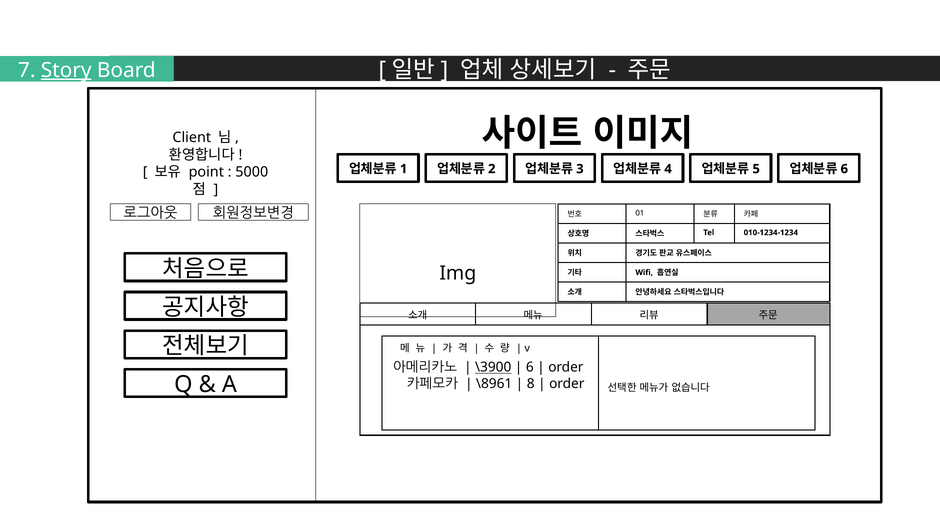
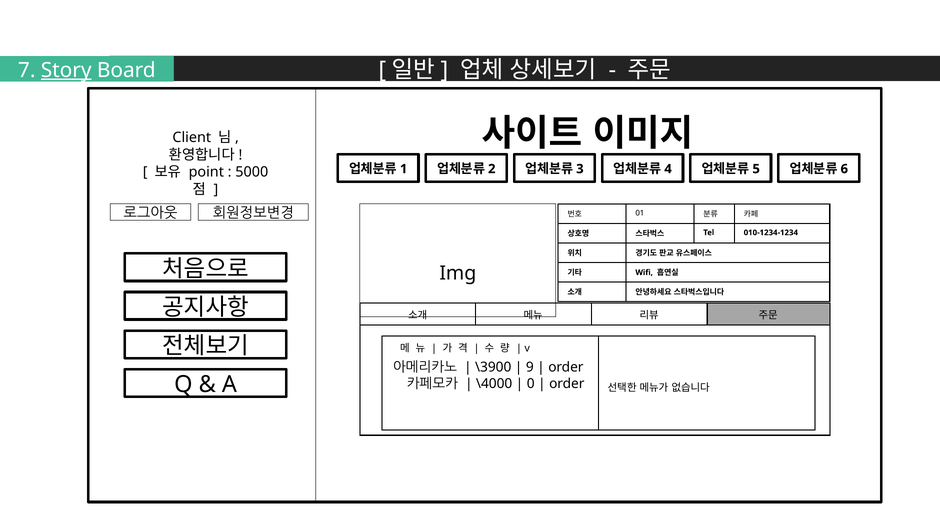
\3900 underline: present -> none (493, 367)
6: 6 -> 9 (530, 367)
\8961: \8961 -> \4000 (494, 384)
8: 8 -> 0 (531, 384)
